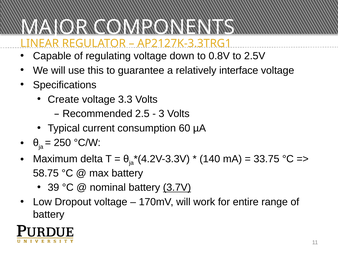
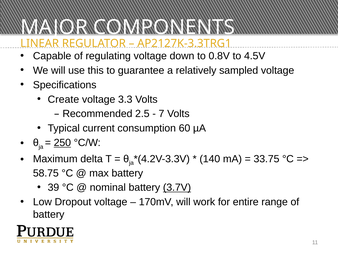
2.5V: 2.5V -> 4.5V (255, 56)
interface: interface -> sampled (239, 70)
3: 3 -> 7 (161, 114)
250 underline: none -> present (62, 143)
